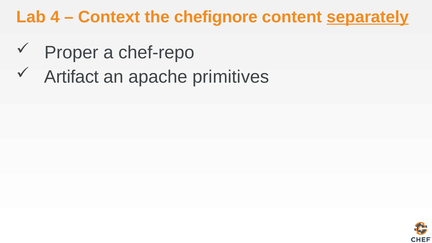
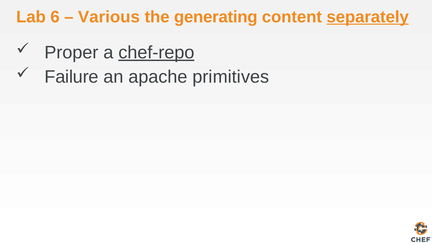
4: 4 -> 6 (55, 17)
Context: Context -> Various (109, 17)
chefignore: chefignore -> generating (216, 17)
chef-repo underline: none -> present (156, 53)
Artifact: Artifact -> Failure (72, 77)
